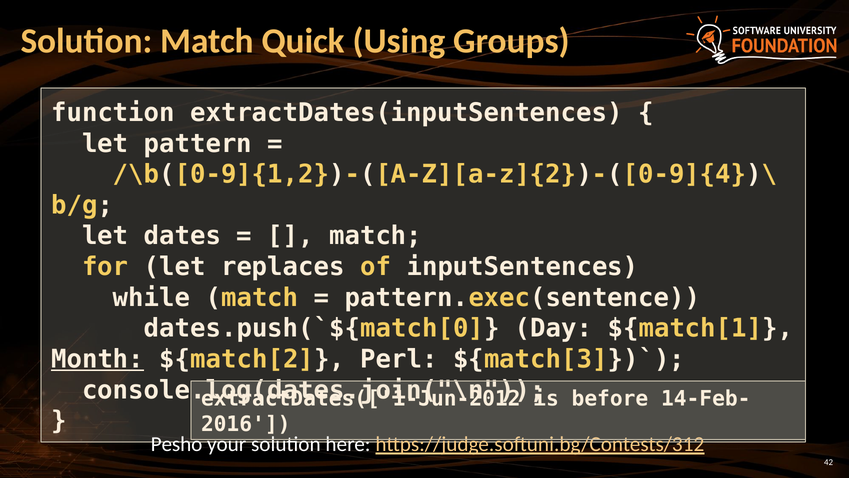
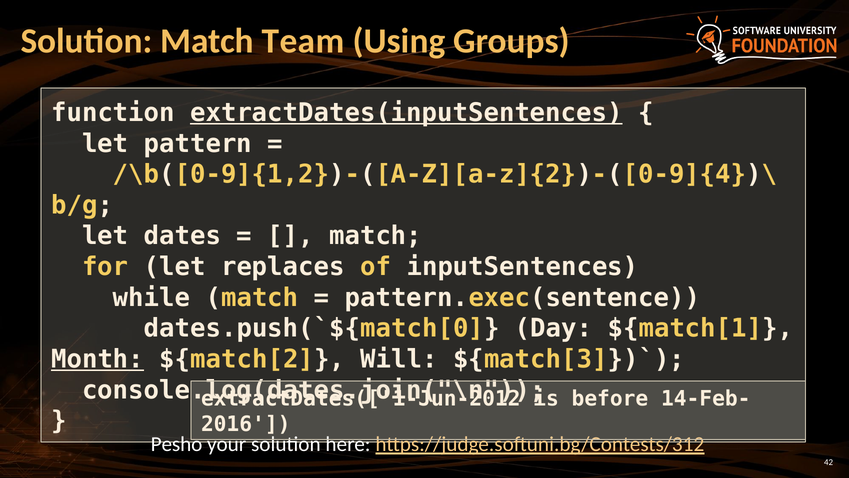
Quick: Quick -> Team (303, 41)
extractDates(inputSentences underline: none -> present (406, 113)
Perl: Perl -> Will (399, 359)
